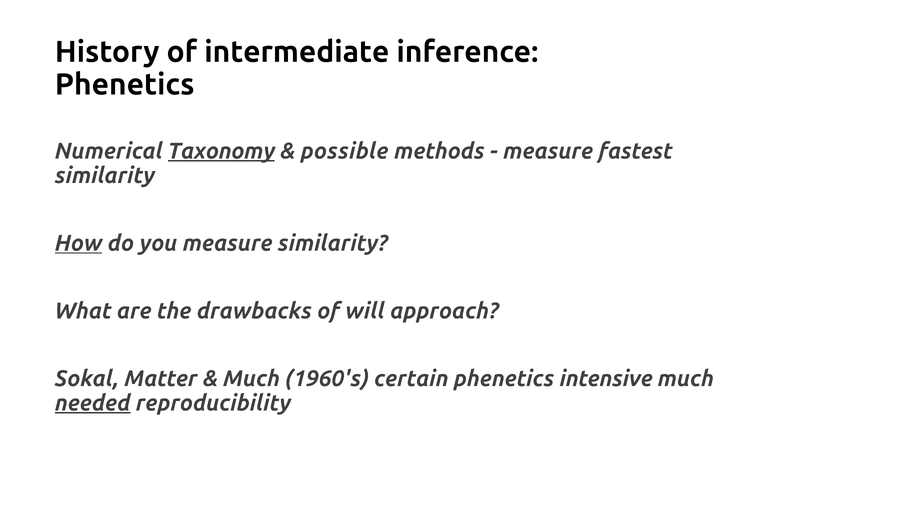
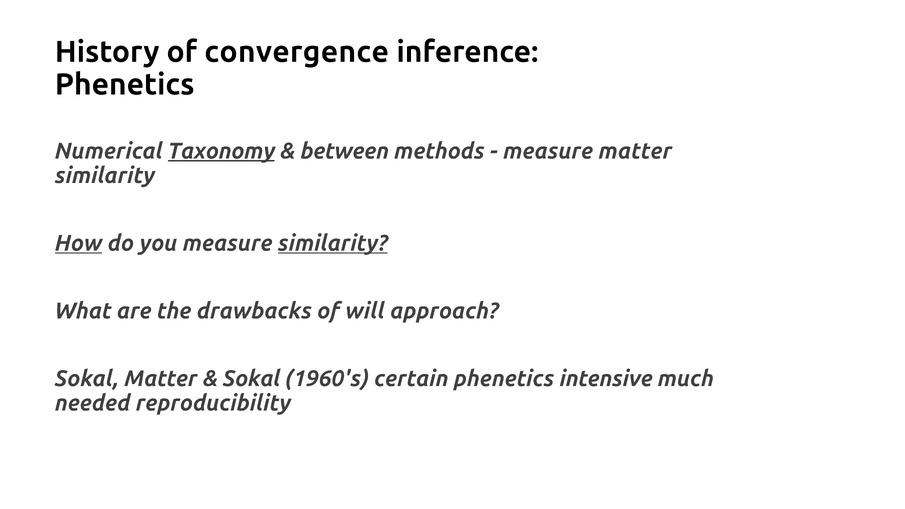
intermediate: intermediate -> convergence (297, 52)
possible: possible -> between (345, 151)
measure fastest: fastest -> matter (635, 151)
similarity underline: none -> present (333, 243)
Much: Much -> Sokal (252, 379)
needed underline: present -> none (93, 403)
